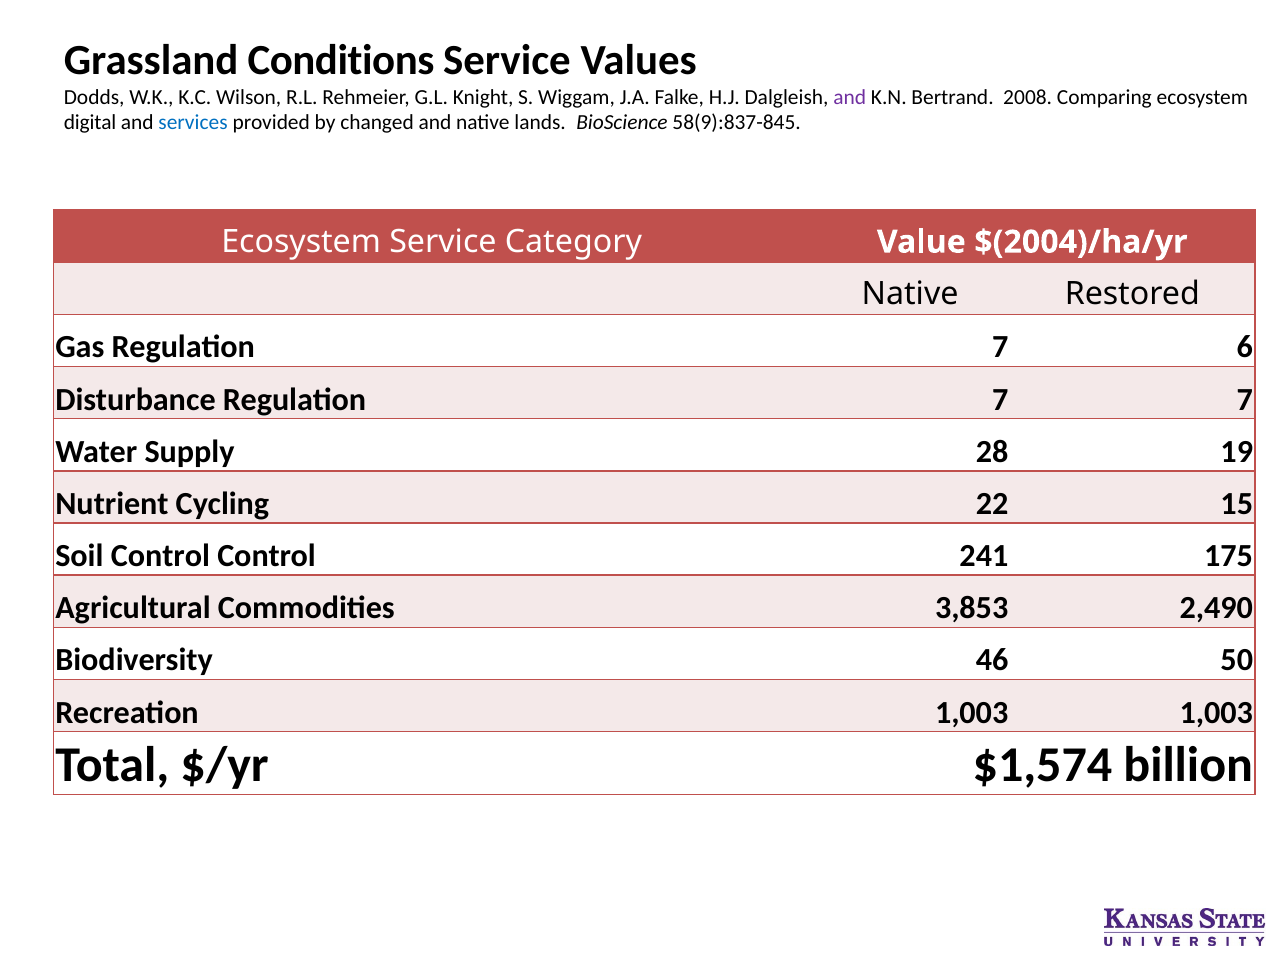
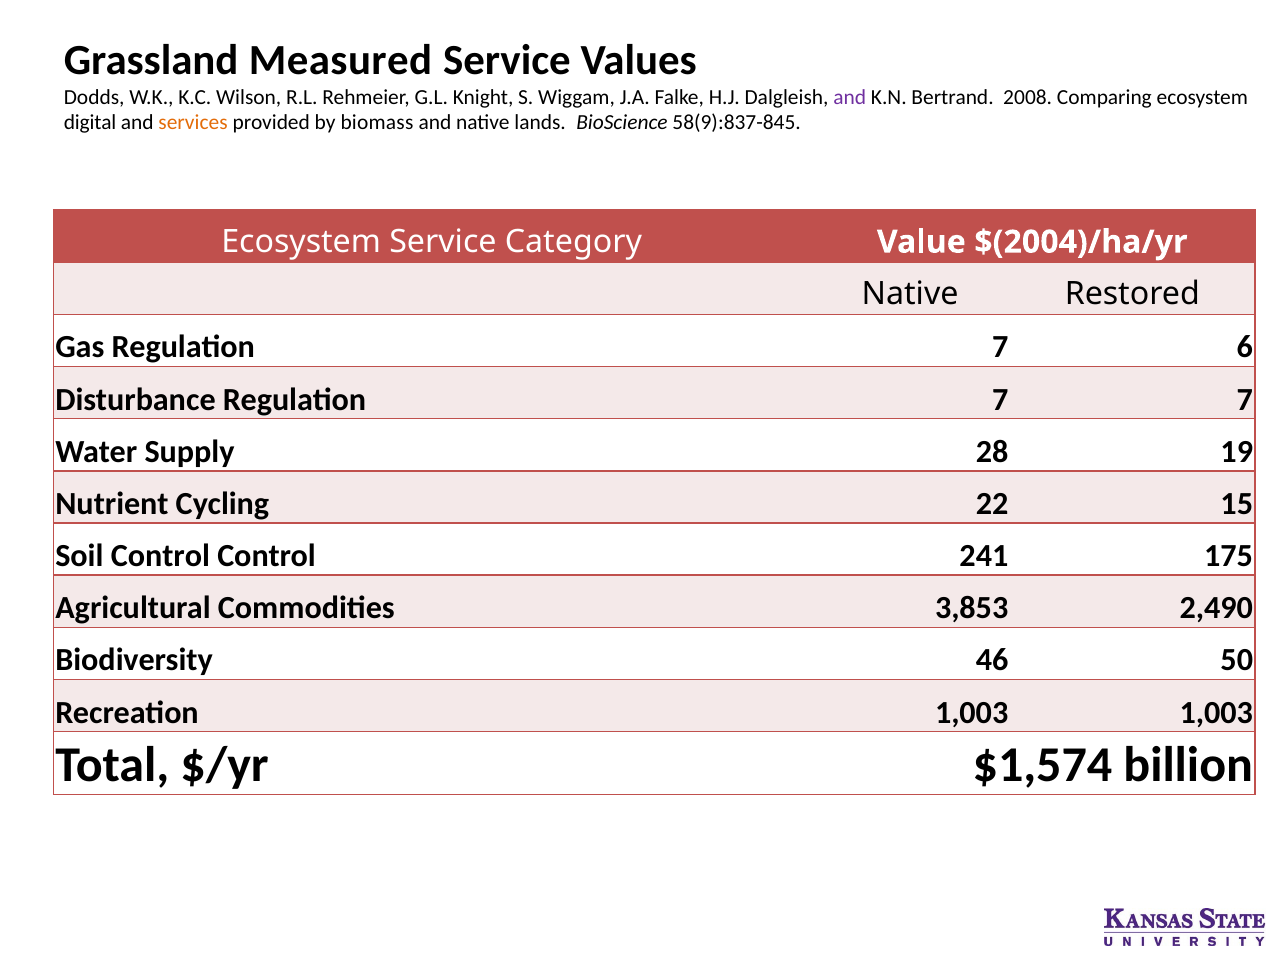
Conditions: Conditions -> Measured (341, 60)
services colour: blue -> orange (193, 123)
changed: changed -> biomass (377, 123)
